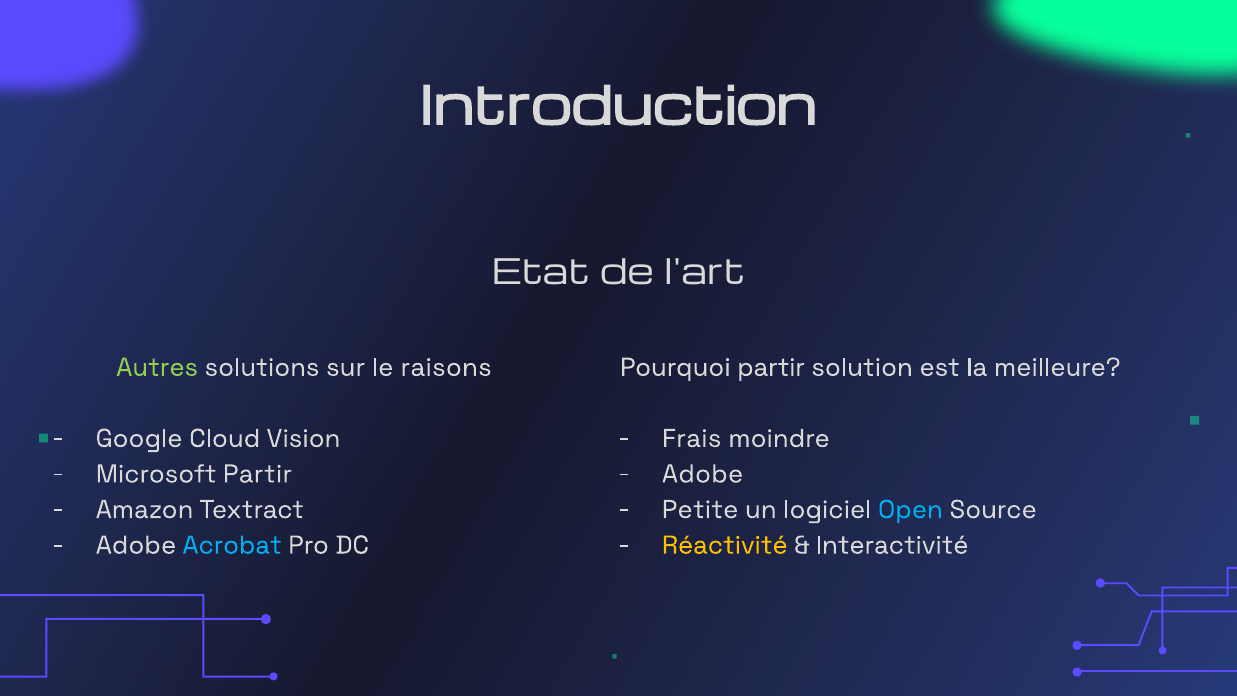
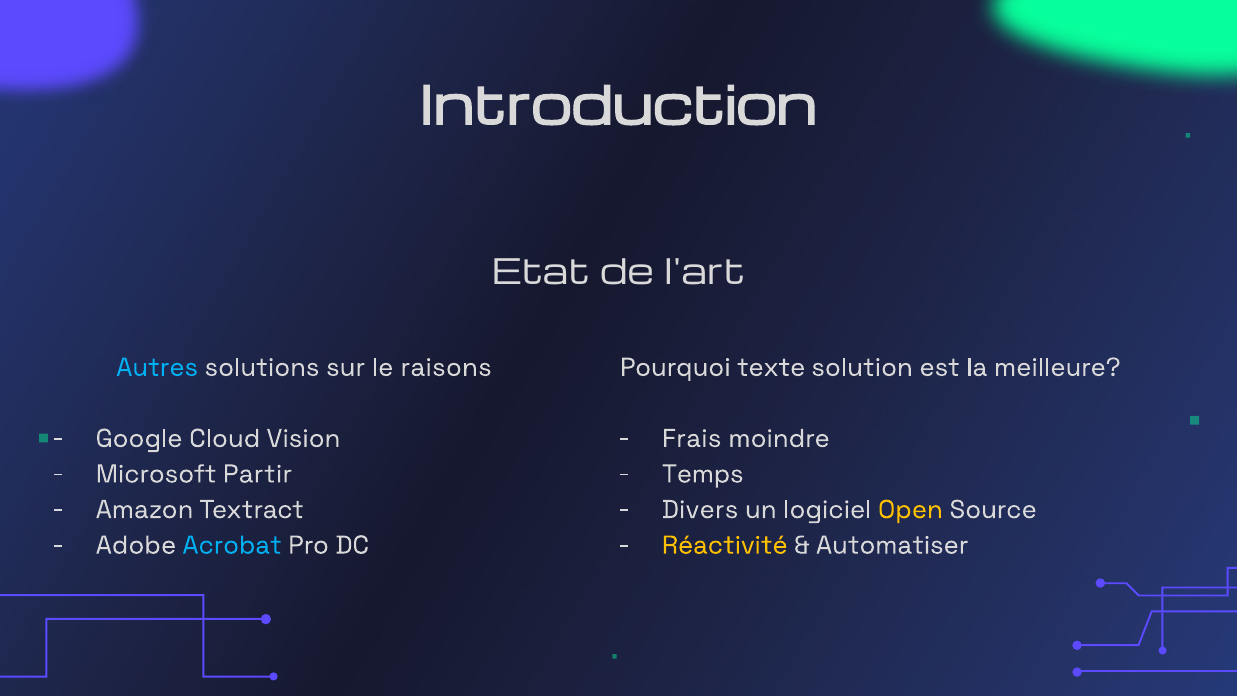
Autres colour: light green -> light blue (157, 367)
Pourquoi partir: partir -> texte (771, 367)
Adobe: Adobe -> Temps (703, 474)
Petite: Petite -> Divers (700, 509)
Open colour: light blue -> yellow (910, 509)
Interactivité: Interactivité -> Automatiser (892, 545)
